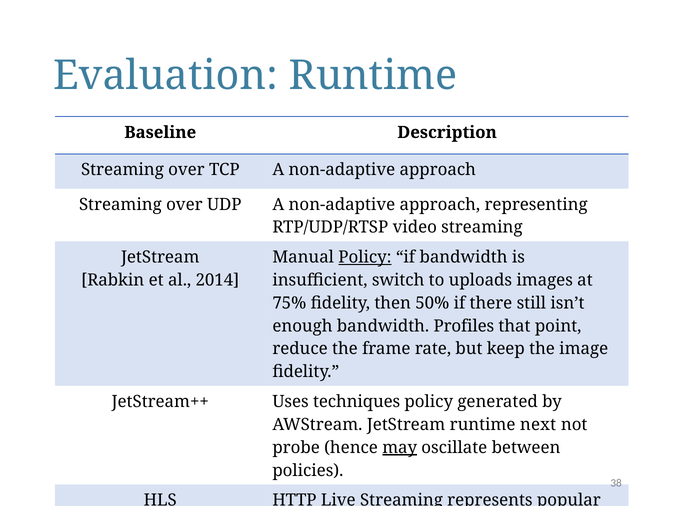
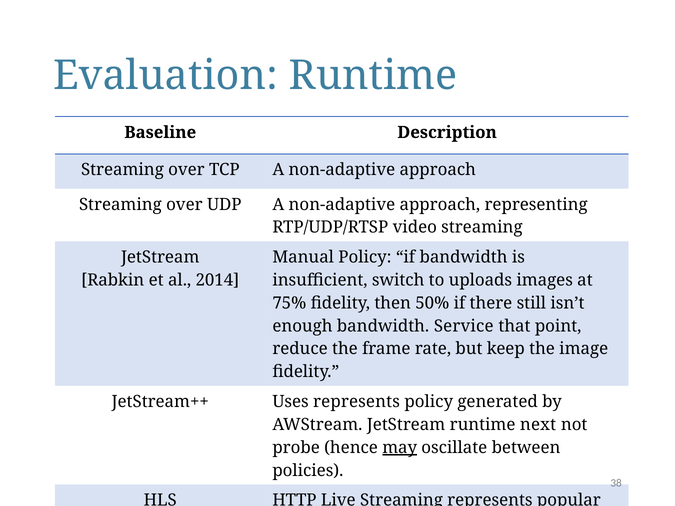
Policy underline: present -> none (365, 257)
Profiles: Profiles -> Service (464, 326)
Uses techniques: techniques -> represents (356, 402)
